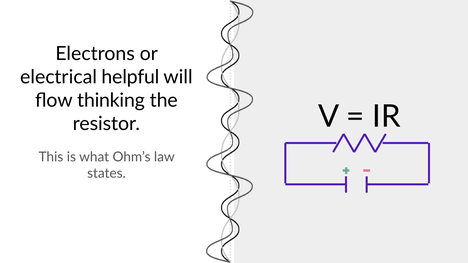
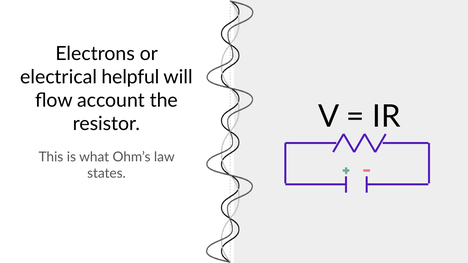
thinking: thinking -> account (111, 101)
